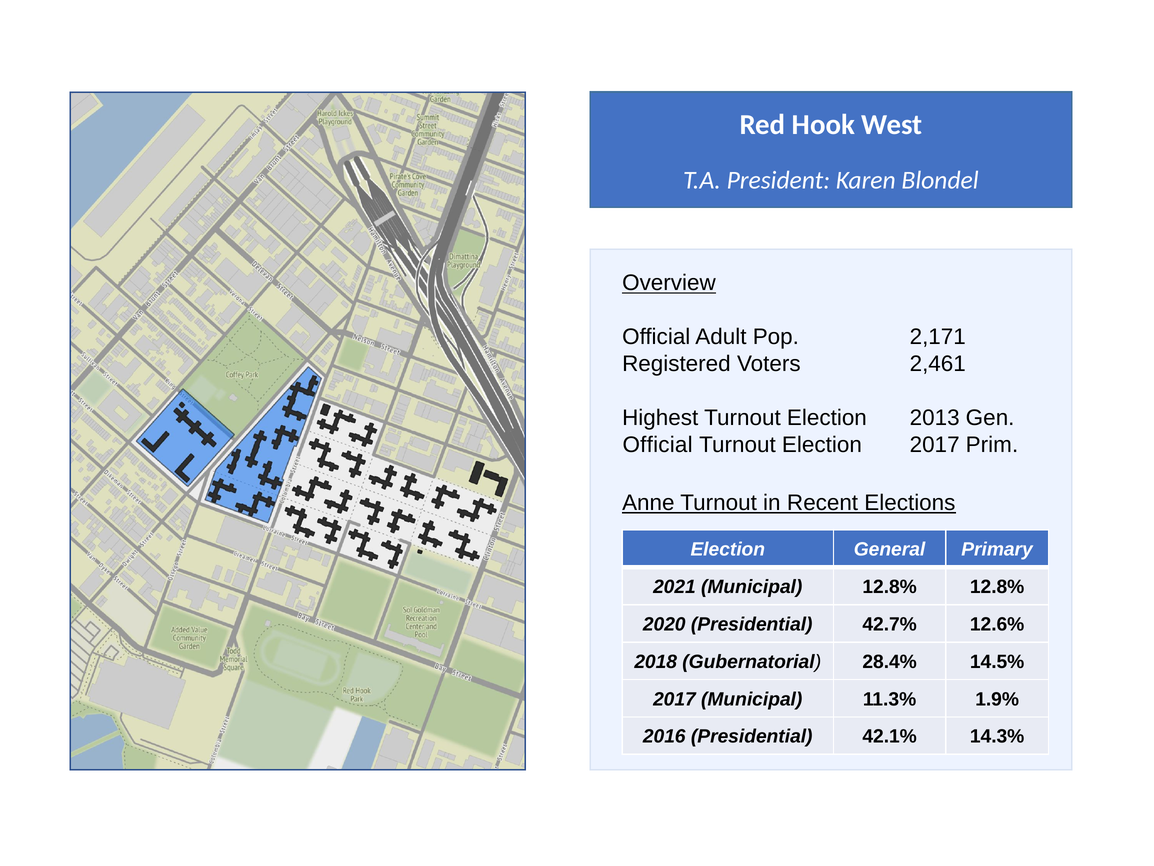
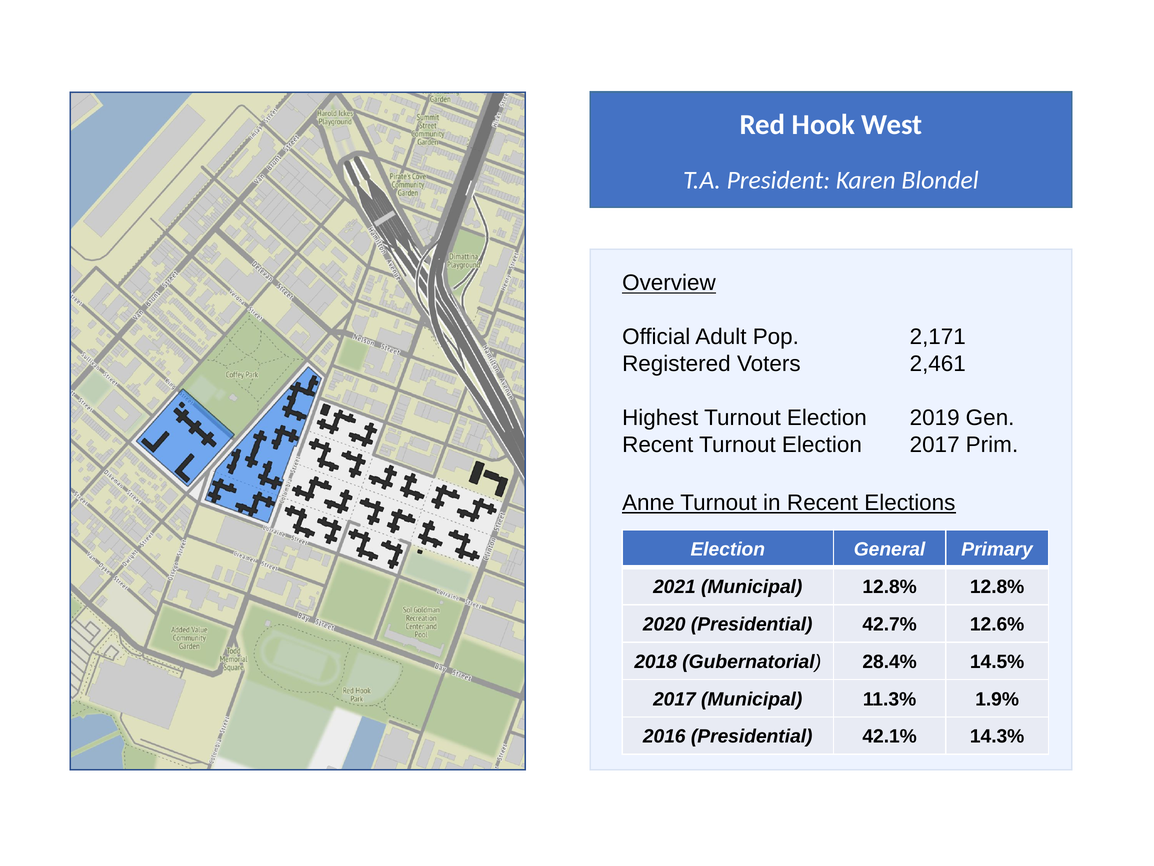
2013: 2013 -> 2019 (935, 418)
Official: Official -> Recent (658, 445)
